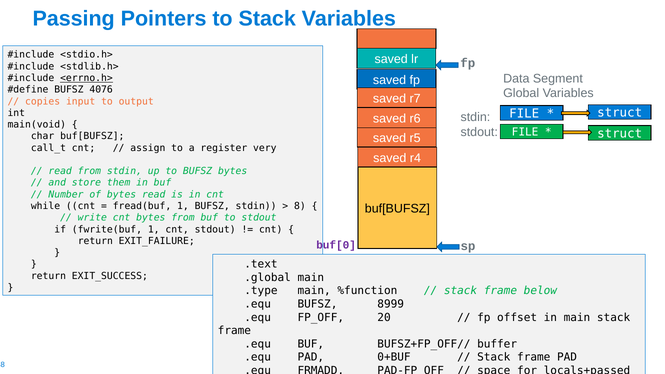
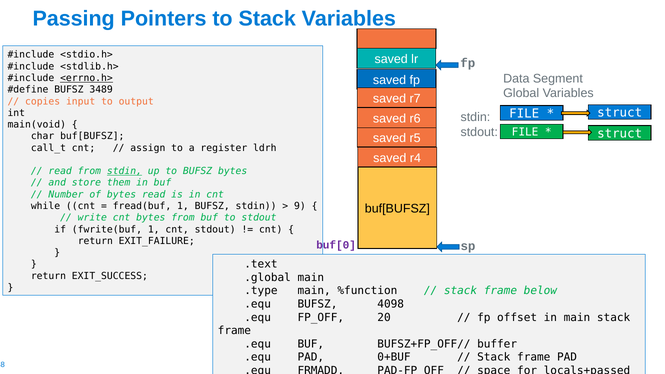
4076: 4076 -> 3489 (101, 90)
very: very -> ldrh (265, 148)
stdin underline: none -> present (124, 171)
8: 8 -> 9 (300, 206)
8999: 8999 -> 4098 (391, 304)
